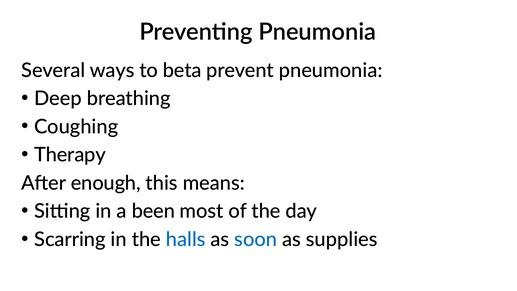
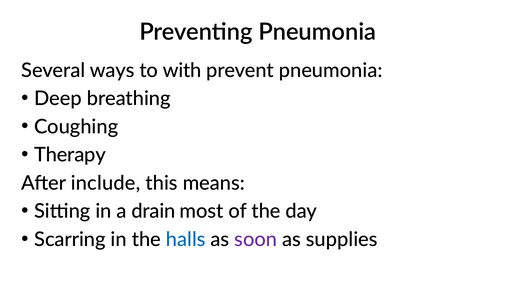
beta: beta -> with (182, 70)
enough: enough -> include (106, 183)
been: been -> drain (153, 211)
soon colour: blue -> purple (256, 239)
